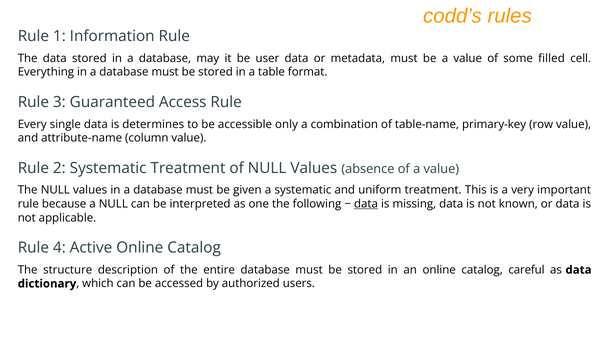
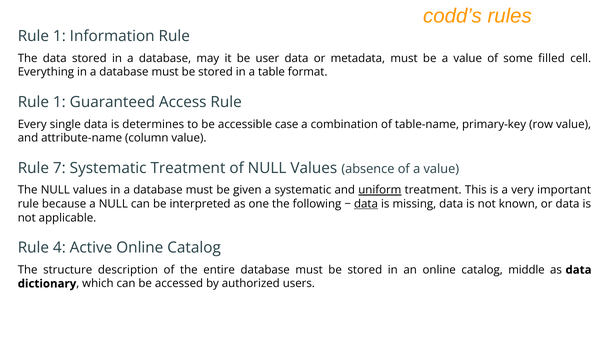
3: 3 -> 1 (59, 102)
only: only -> case (287, 124)
2: 2 -> 7 (59, 168)
uniform underline: none -> present (380, 190)
careful: careful -> middle (526, 270)
